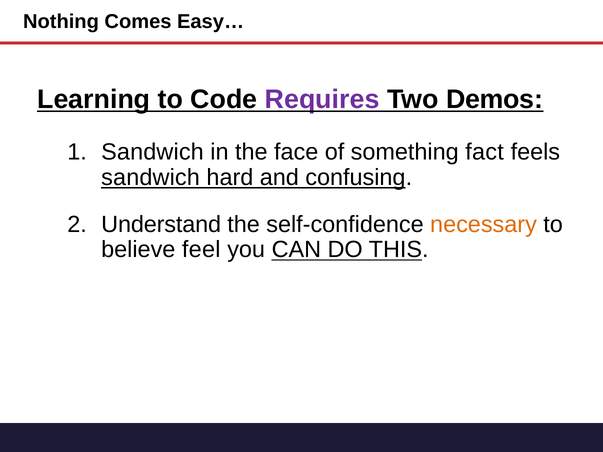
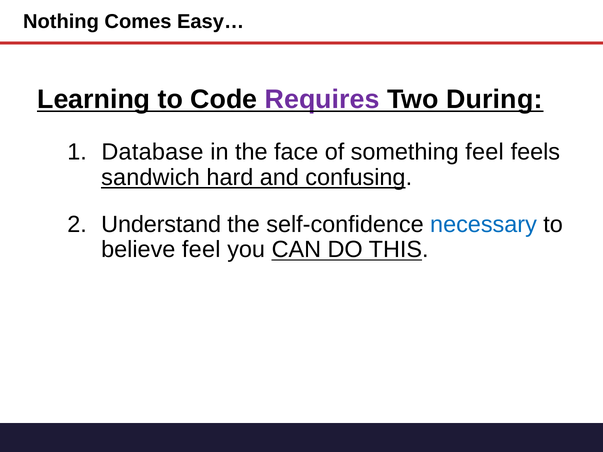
Demos: Demos -> During (494, 100)
Sandwich: Sandwich -> Database (152, 152)
something fact: fact -> feel (485, 152)
necessary colour: orange -> blue (483, 225)
